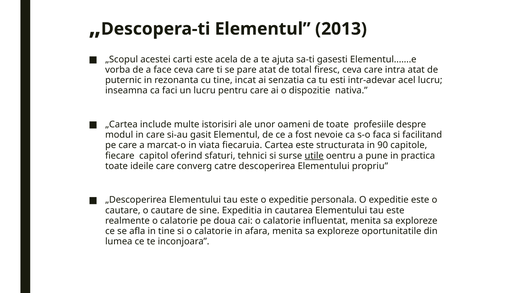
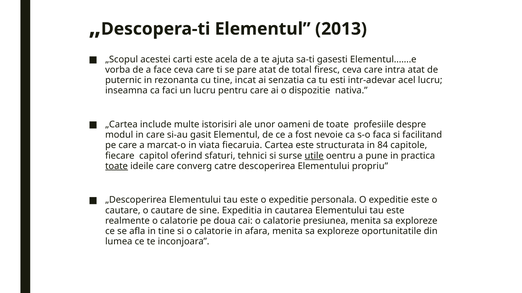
90: 90 -> 84 (383, 146)
toate underline: none -> present (117, 166)
influentat: influentat -> presiunea (326, 221)
